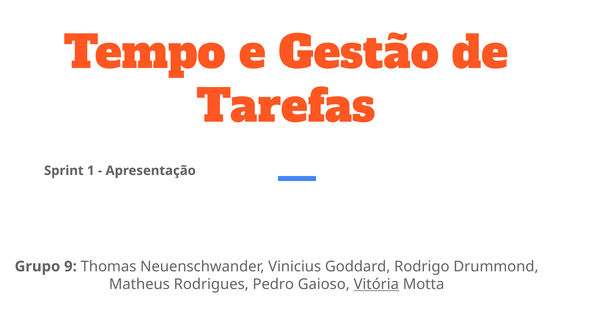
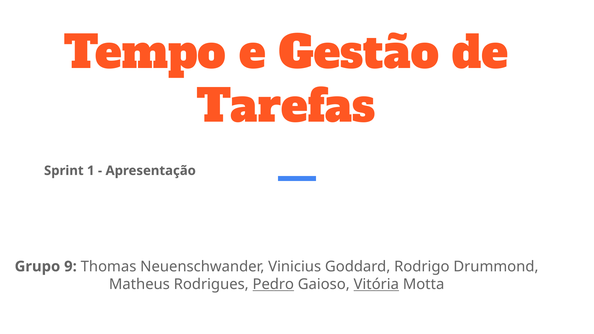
Pedro underline: none -> present (273, 284)
